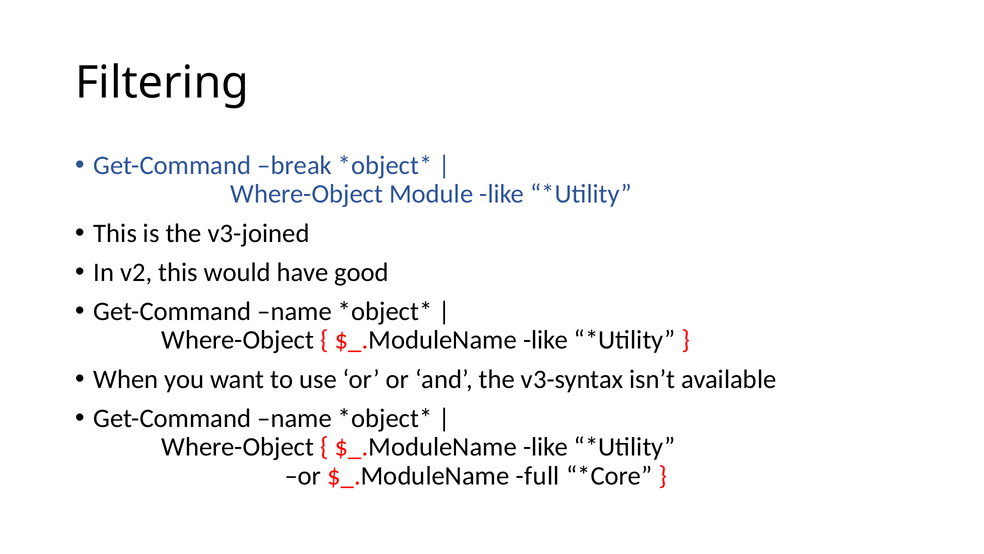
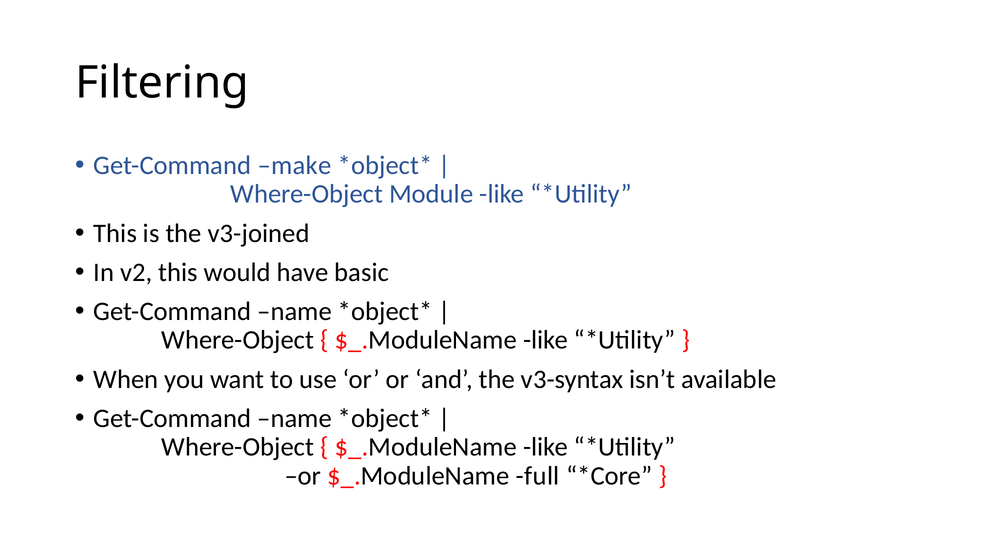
break: break -> make (294, 165)
good: good -> basic (362, 272)
